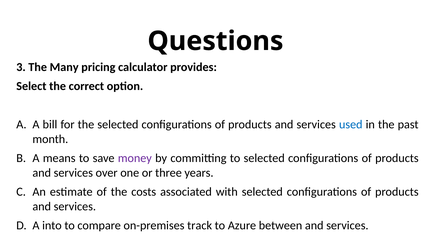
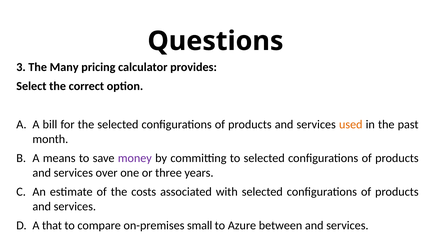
used colour: blue -> orange (351, 124)
into: into -> that (52, 225)
track: track -> small (200, 225)
